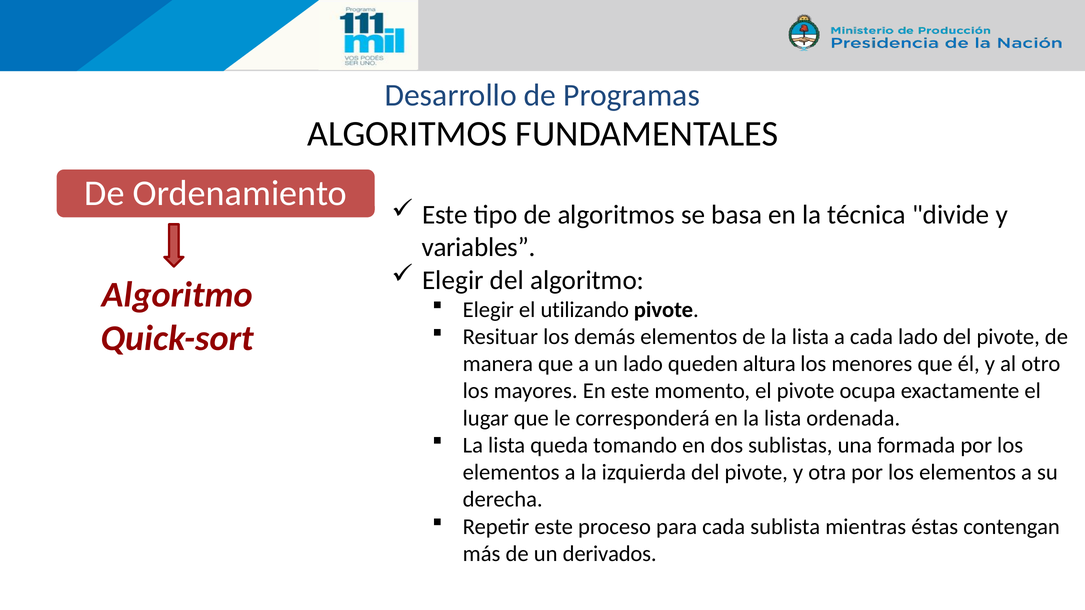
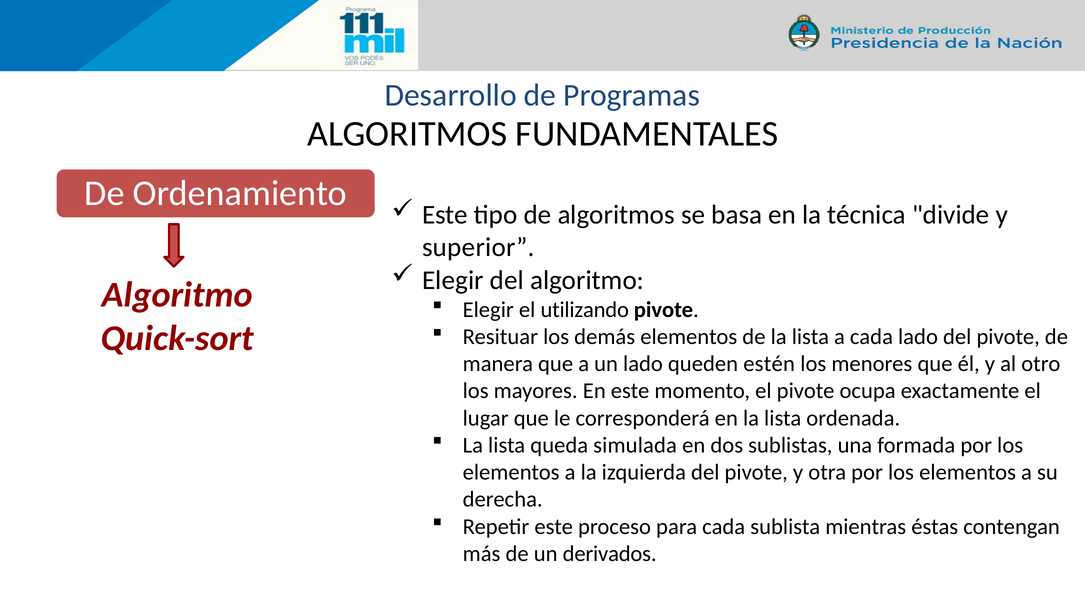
variables: variables -> superior (478, 248)
altura: altura -> estén (769, 364)
tomando: tomando -> simulada (635, 445)
